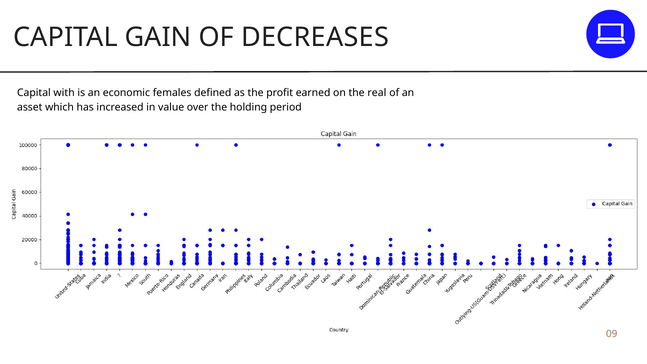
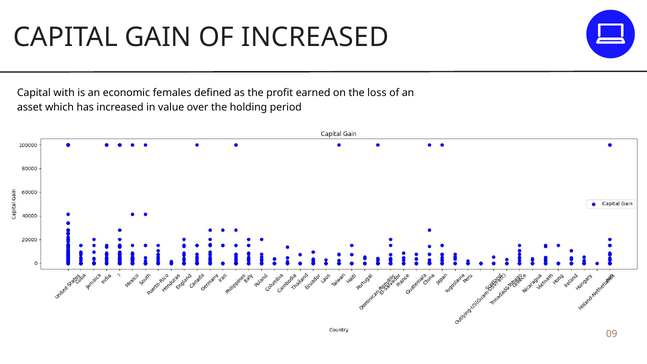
OF DECREASES: DECREASES -> INCREASED (315, 37)
real: real -> loss (377, 93)
